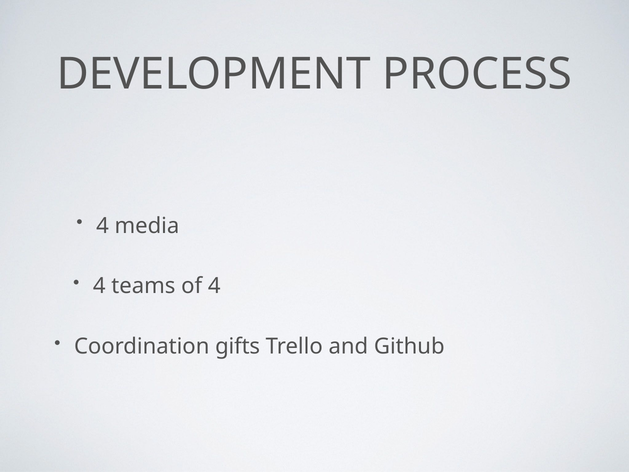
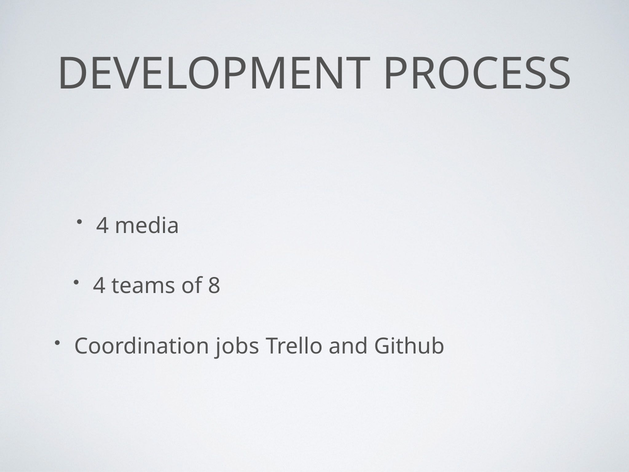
of 4: 4 -> 8 (214, 286)
gifts: gifts -> jobs (237, 346)
